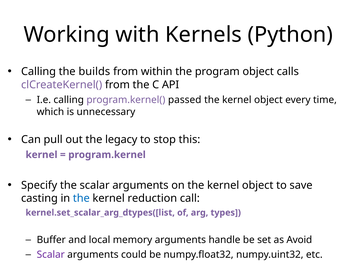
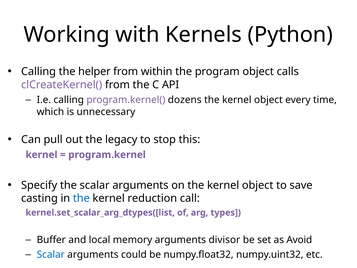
builds: builds -> helper (94, 72)
passed: passed -> dozens (185, 100)
handle: handle -> divisor (224, 240)
Scalar colour: purple -> blue (51, 254)
